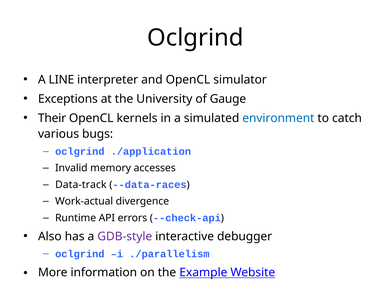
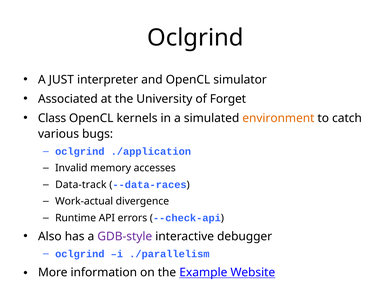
LINE: LINE -> JUST (61, 80)
Exceptions: Exceptions -> Associated (68, 99)
Gauge: Gauge -> Forget (228, 99)
Their: Their -> Class (52, 118)
environment colour: blue -> orange (278, 118)
